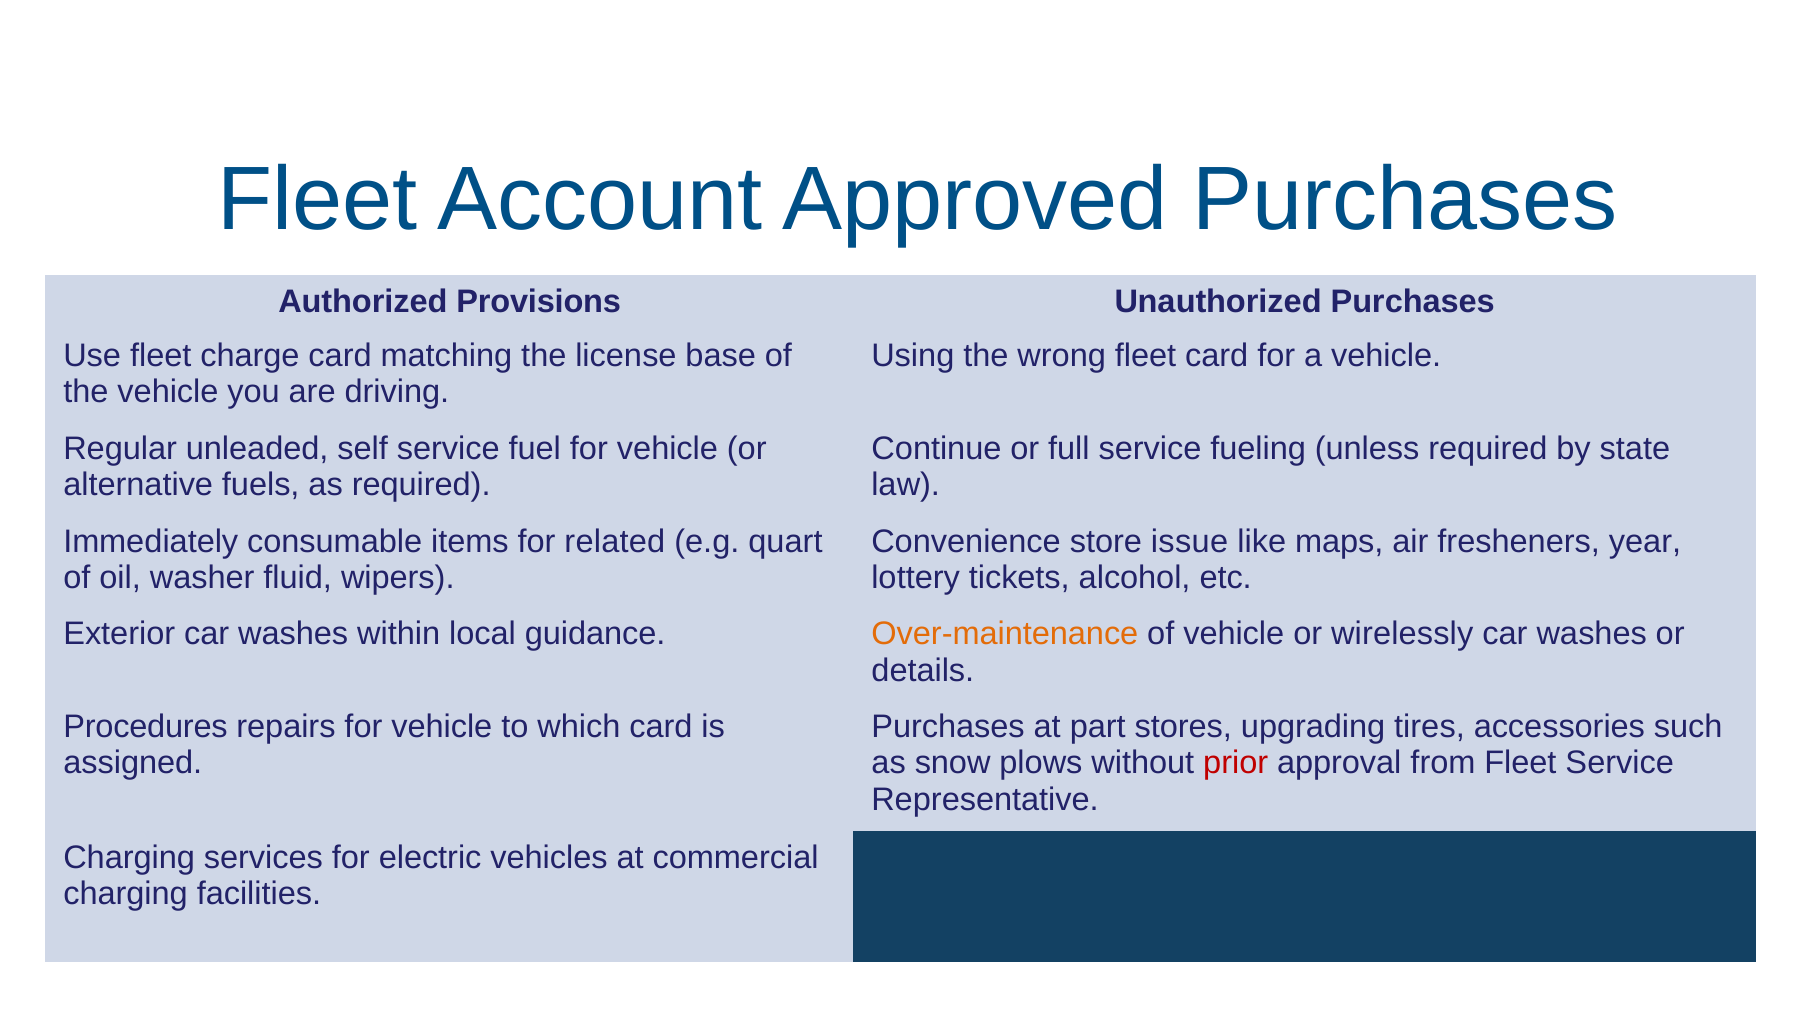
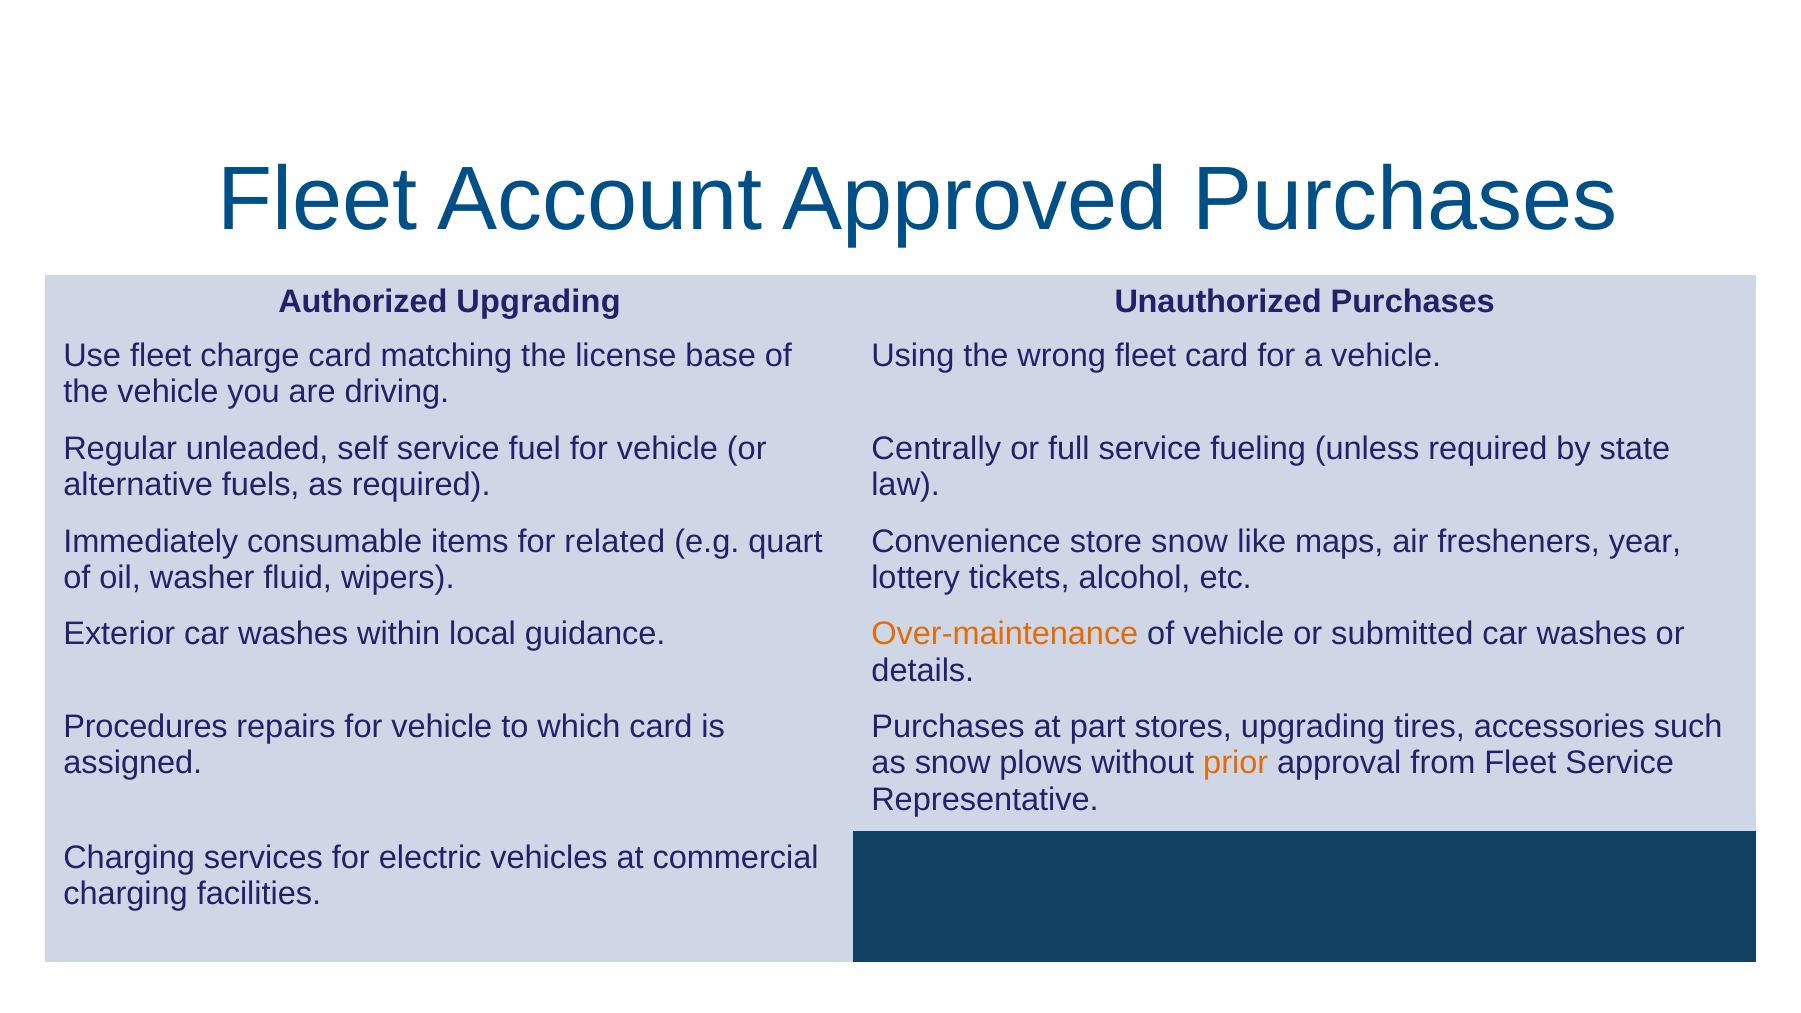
Authorized Provisions: Provisions -> Upgrading (539, 301)
Continue: Continue -> Centrally (936, 449)
store issue: issue -> snow (1190, 541)
wirelessly: wirelessly -> submitted (1402, 634)
prior colour: red -> orange (1236, 763)
